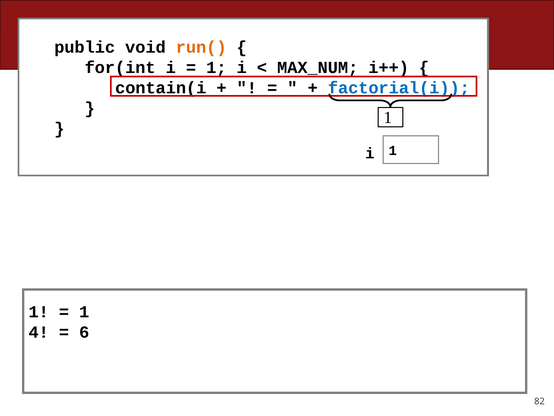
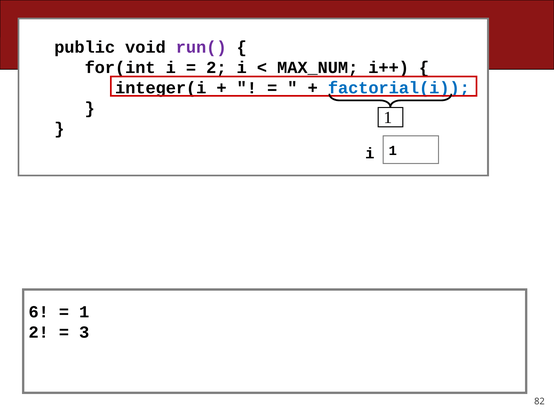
run( colour: orange -> purple (201, 47)
1: 1 -> 2 (216, 68)
contain(i: contain(i -> integer(i (161, 88)
1: 1 -> 6 (39, 311)
4: 4 -> 2 (39, 332)
6: 6 -> 3 (84, 332)
